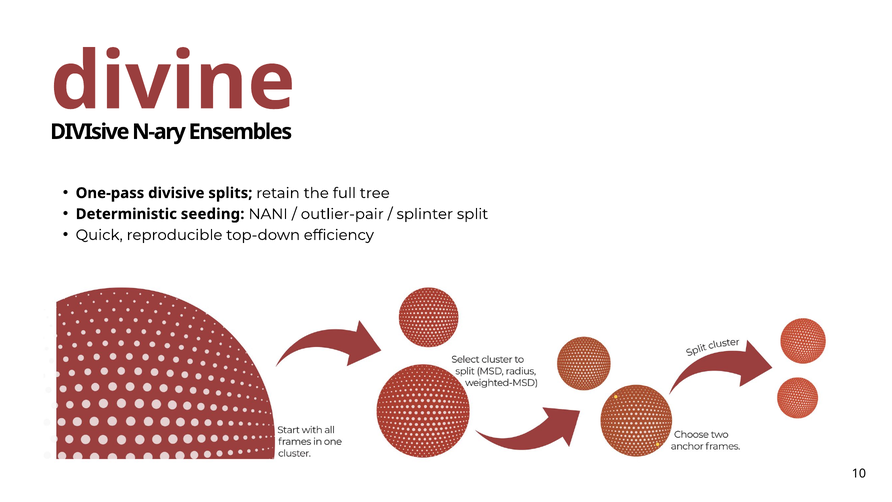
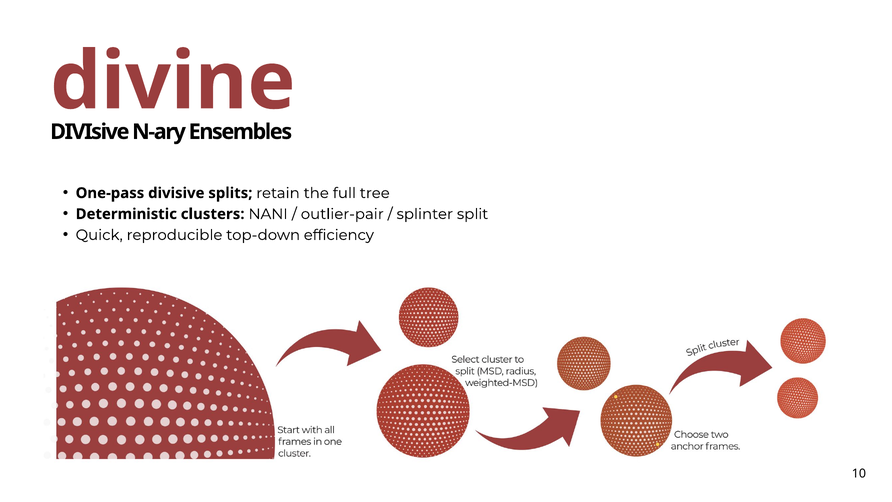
seeding: seeding -> clusters (213, 214)
